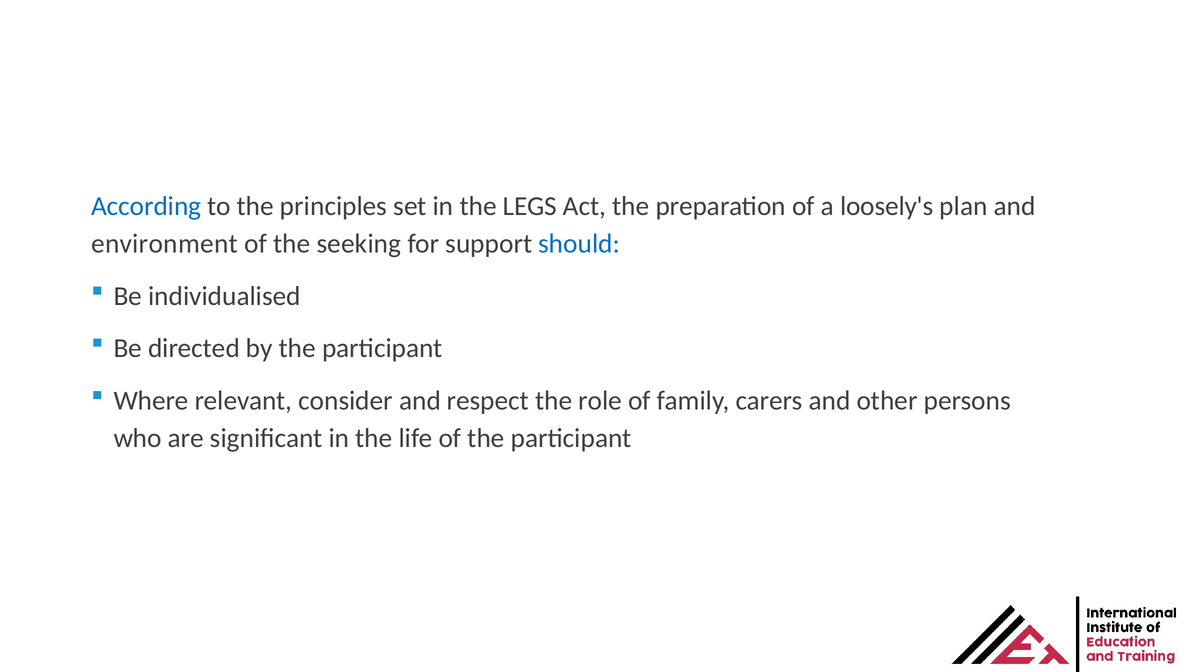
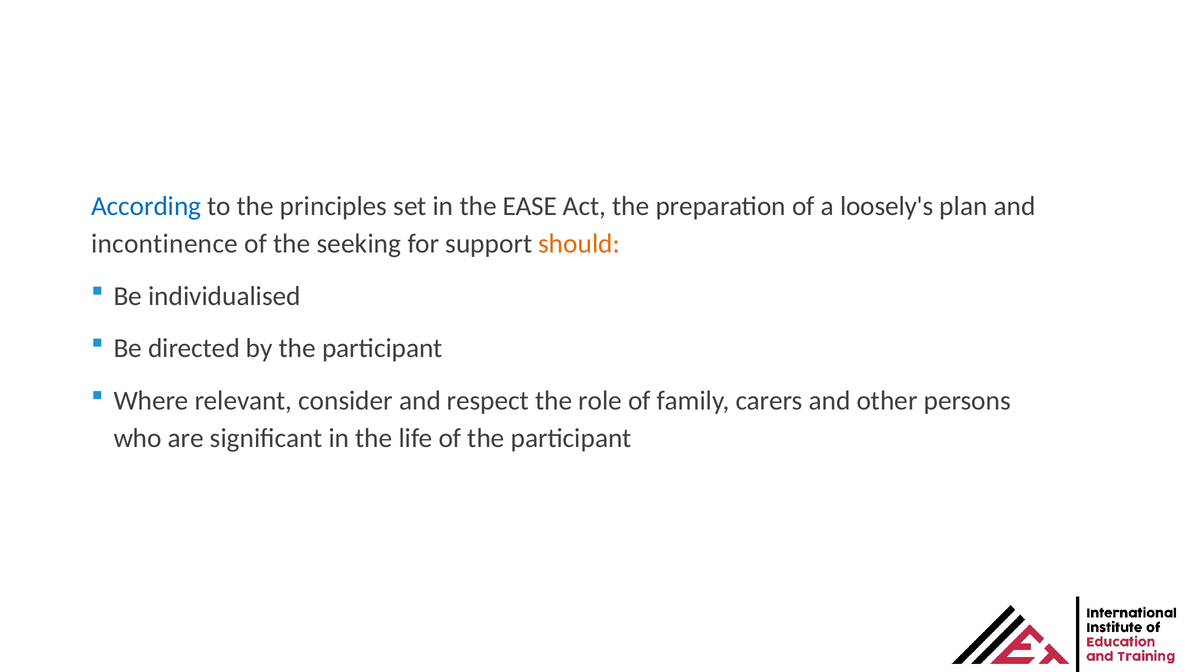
LEGS: LEGS -> EASE (530, 206)
environment: environment -> incontinence (165, 244)
should colour: blue -> orange (579, 244)
